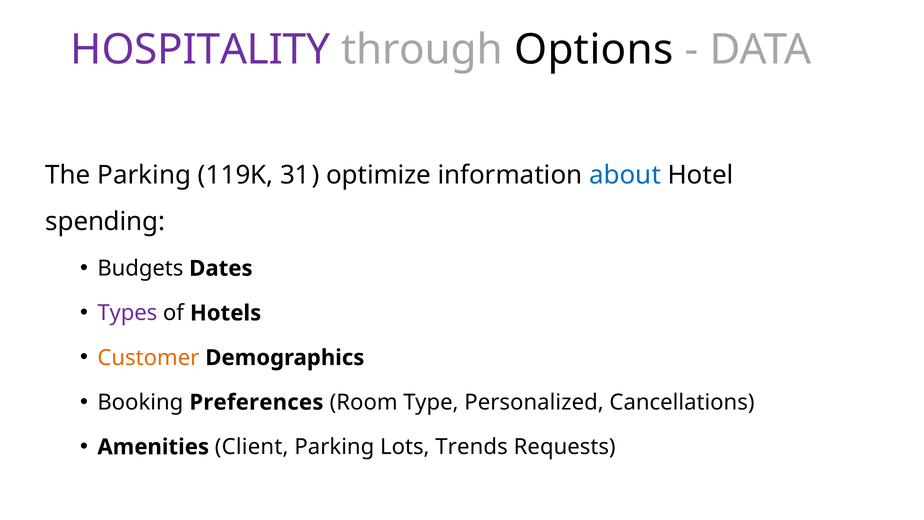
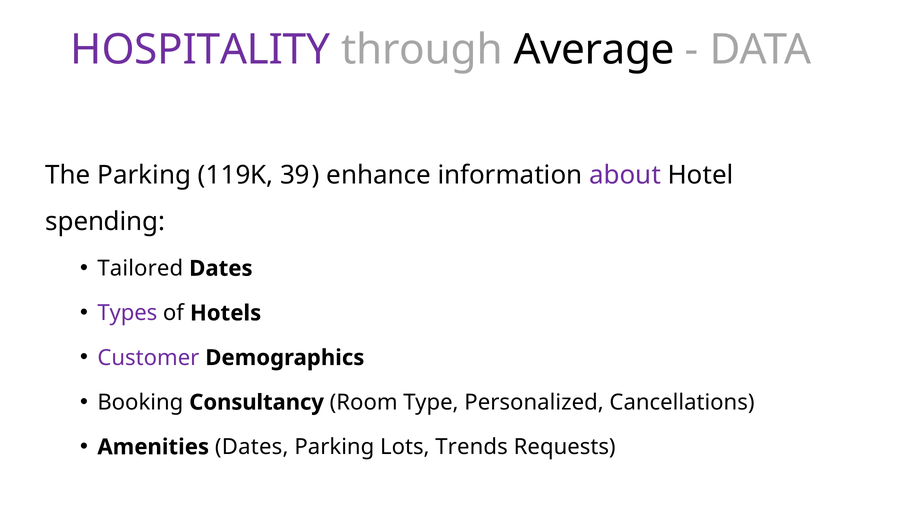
Options: Options -> Average (594, 50)
31: 31 -> 39 (295, 175)
optimize: optimize -> enhance (379, 175)
about colour: blue -> purple (625, 175)
Budgets: Budgets -> Tailored (140, 268)
Customer colour: orange -> purple (148, 358)
Preferences: Preferences -> Consultancy (257, 402)
Amenities Client: Client -> Dates (252, 447)
